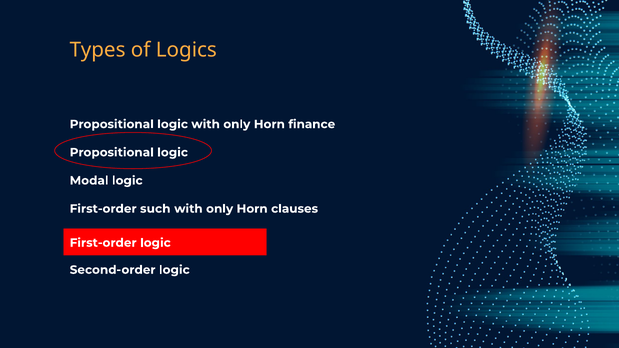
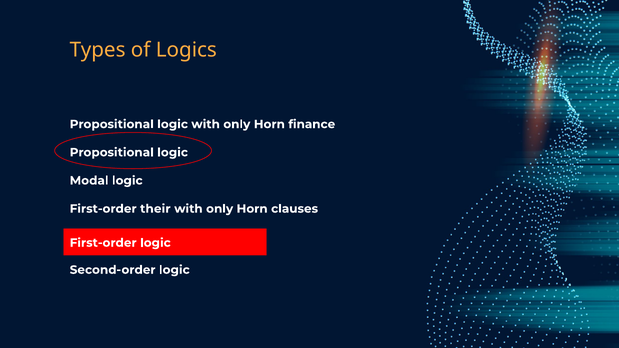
such: such -> their (155, 209)
